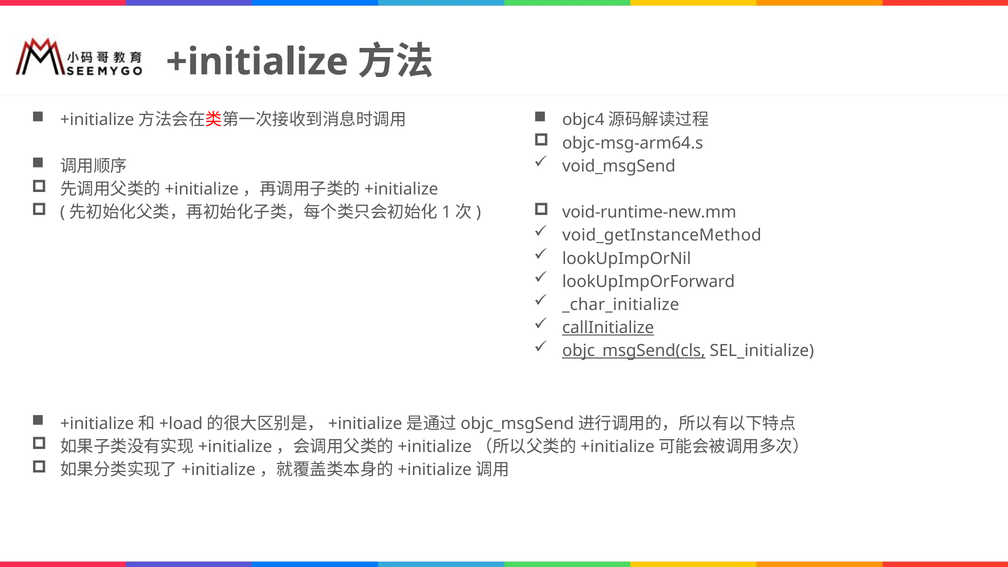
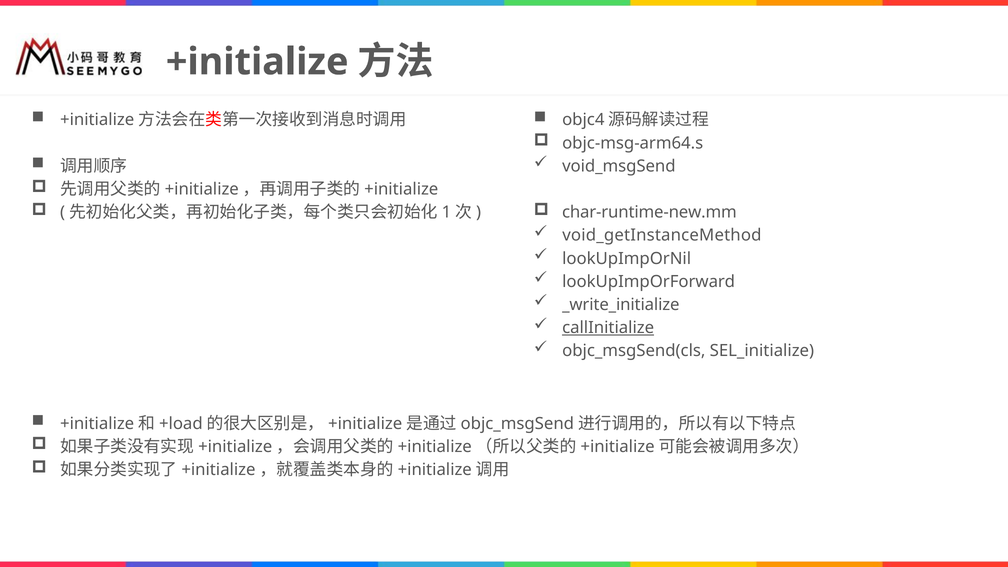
void-runtime-new.mm: void-runtime-new.mm -> char-runtime-new.mm (649, 212)
_char_initialize: _char_initialize -> _write_initialize (621, 305)
objc_msgSend(cls underline: present -> none (634, 351)
